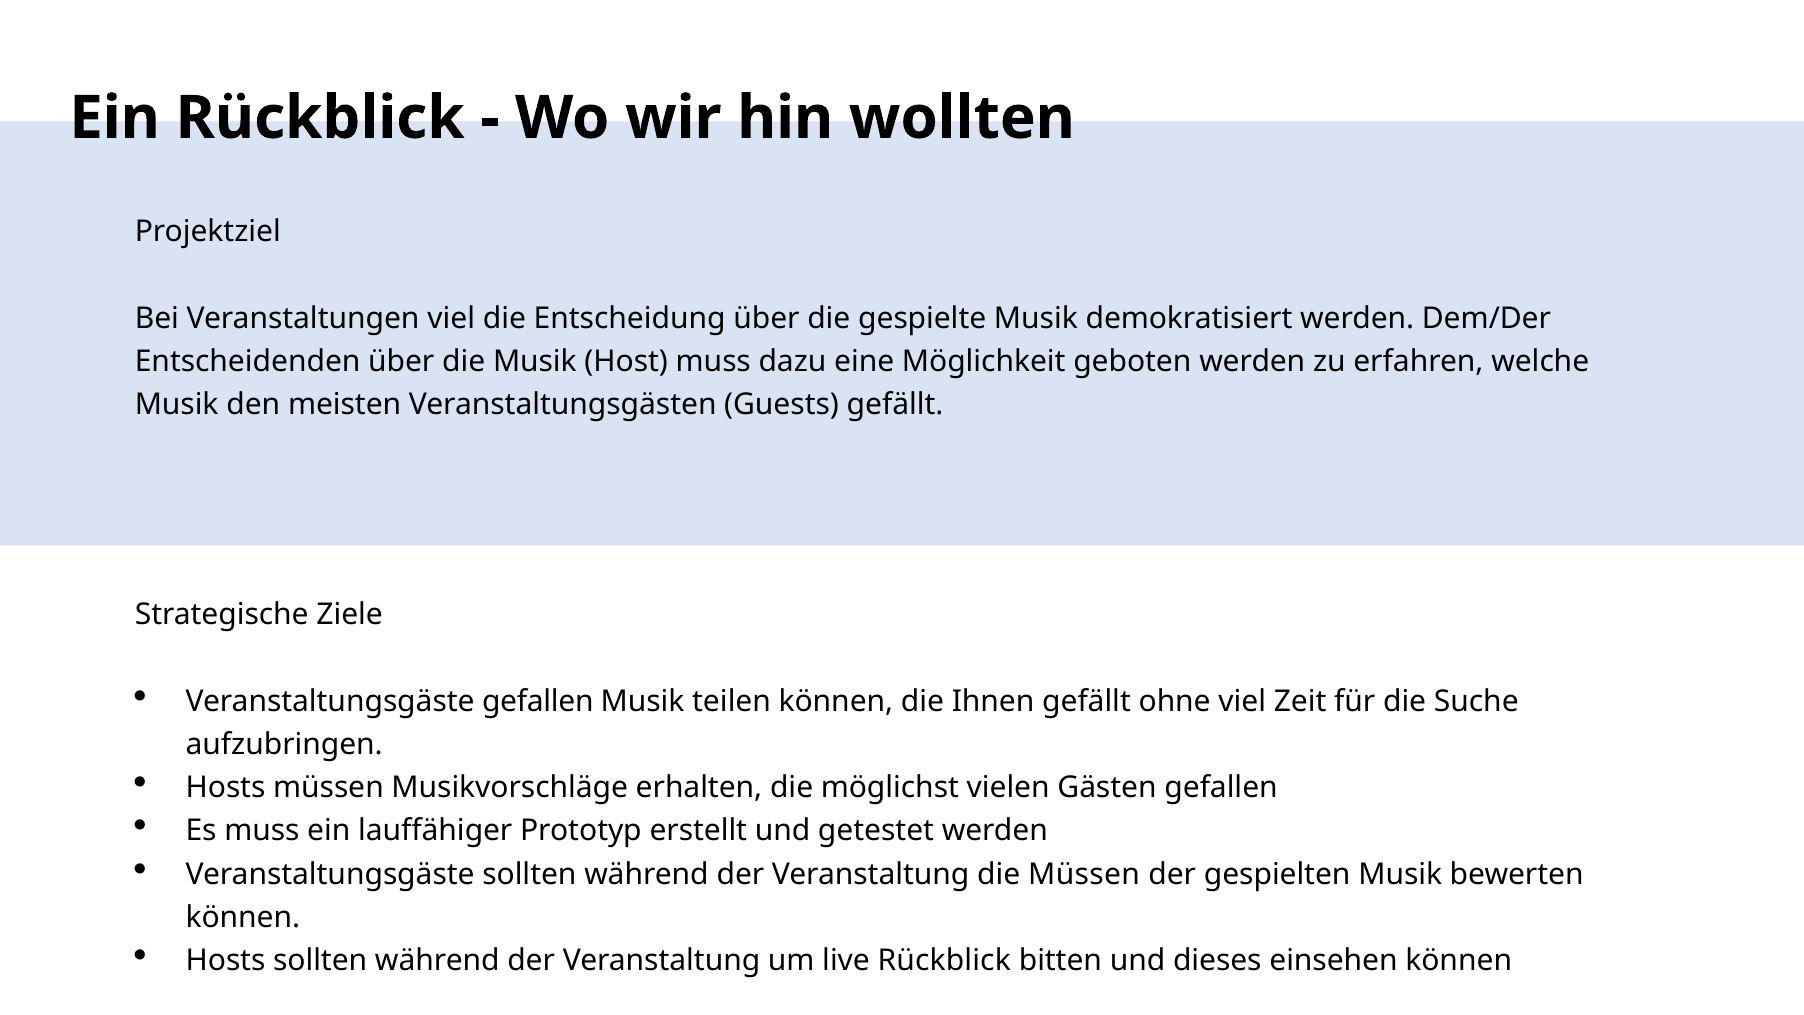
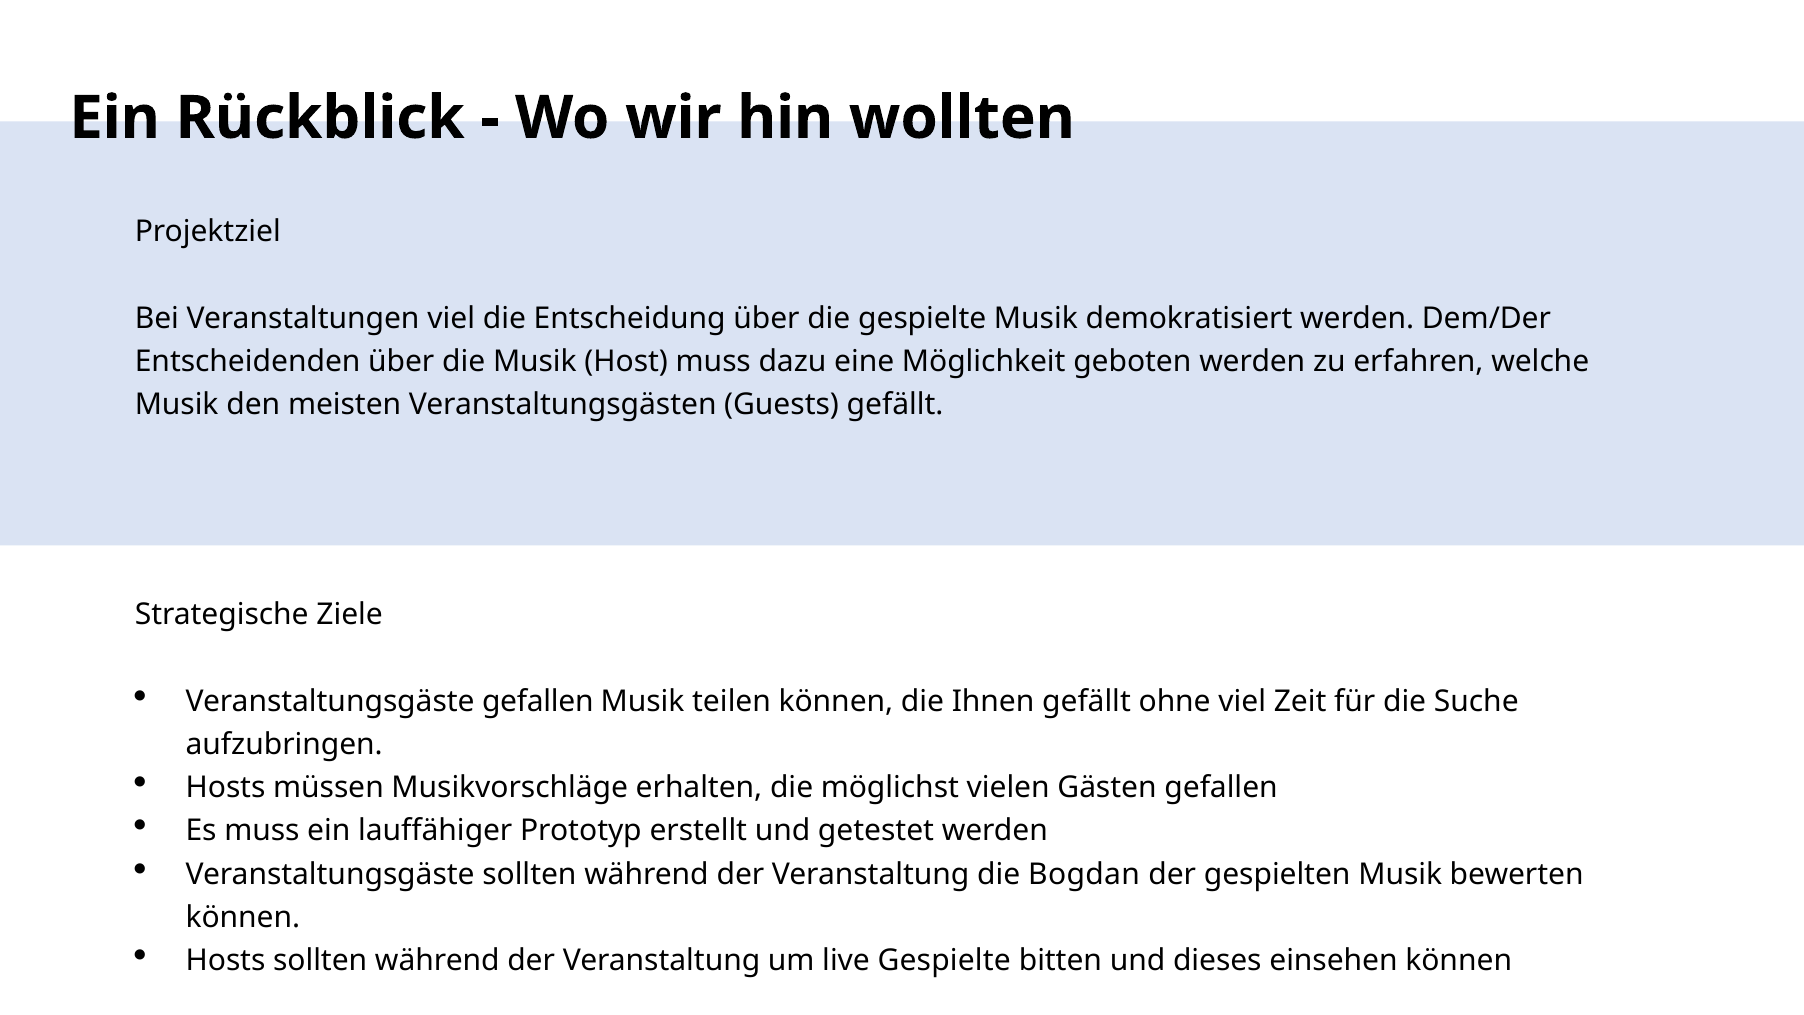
die Müssen: Müssen -> Bogdan (1084, 874)
live Rückblick: Rückblick -> Gespielte (944, 960)
